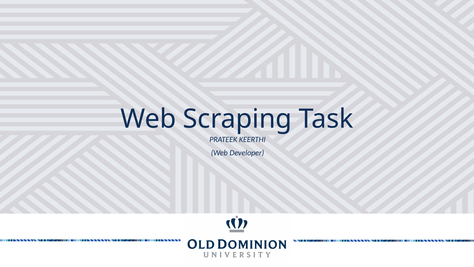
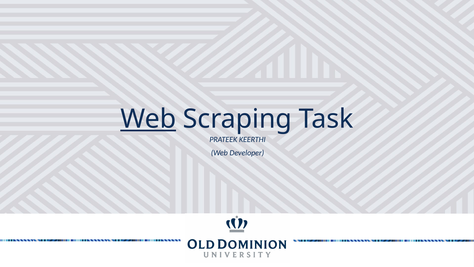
Web underline: none -> present (148, 119)
